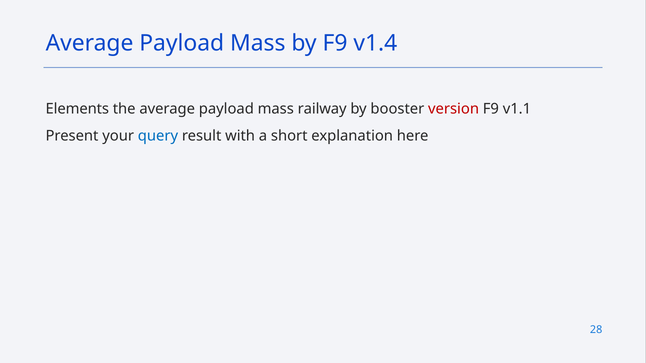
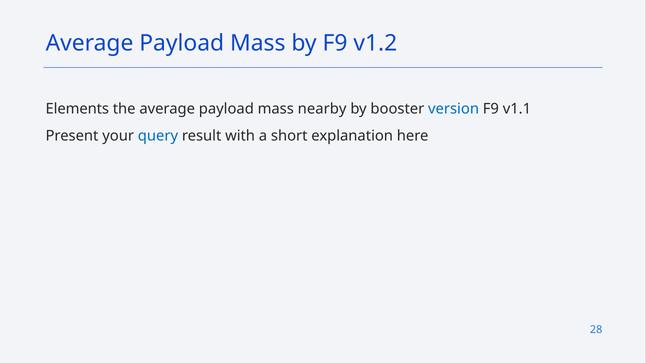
v1.4: v1.4 -> v1.2 (375, 43)
railway: railway -> nearby (322, 109)
version colour: red -> blue (454, 109)
